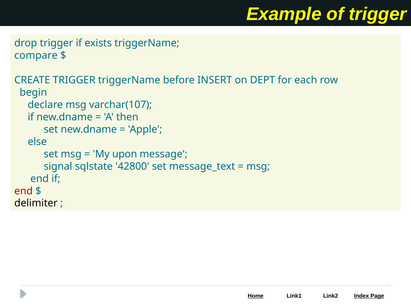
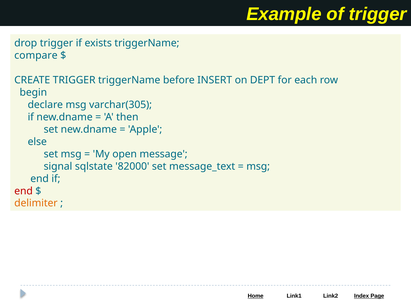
varchar(107: varchar(107 -> varchar(305 (121, 105)
upon: upon -> open (125, 154)
42800: 42800 -> 82000 (132, 166)
delimiter colour: black -> orange (36, 203)
